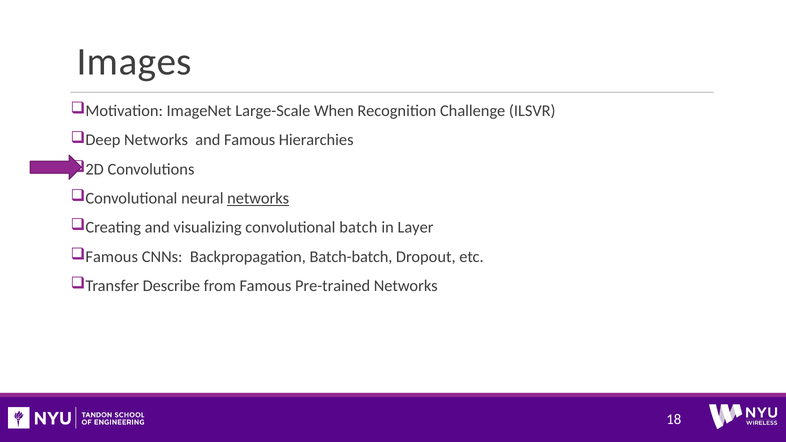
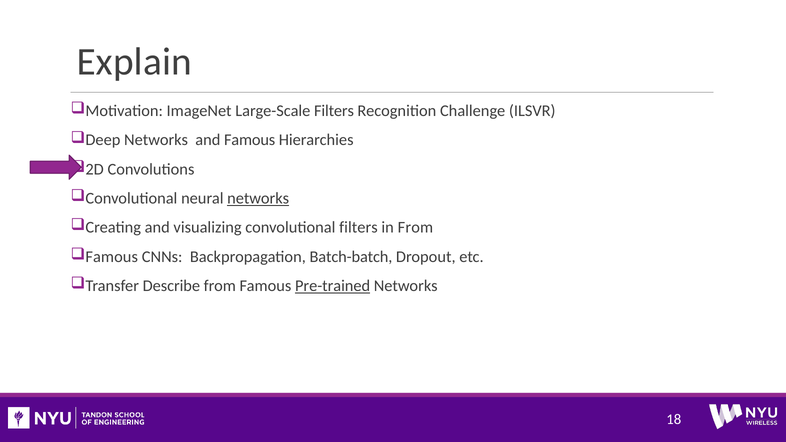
Images: Images -> Explain (134, 62)
Large-Scale When: When -> Filters (334, 111)
convolutional batch: batch -> filters (358, 228)
in Layer: Layer -> From (415, 228)
Pre-trained underline: none -> present (333, 286)
